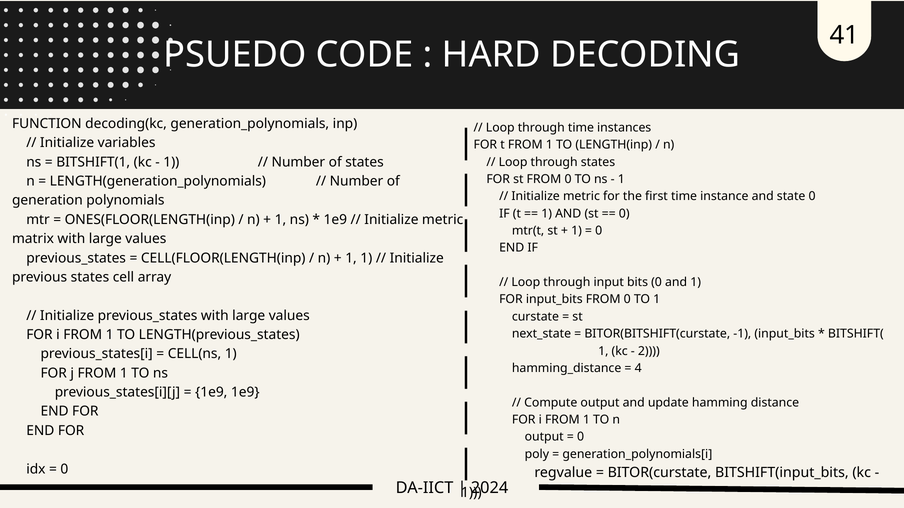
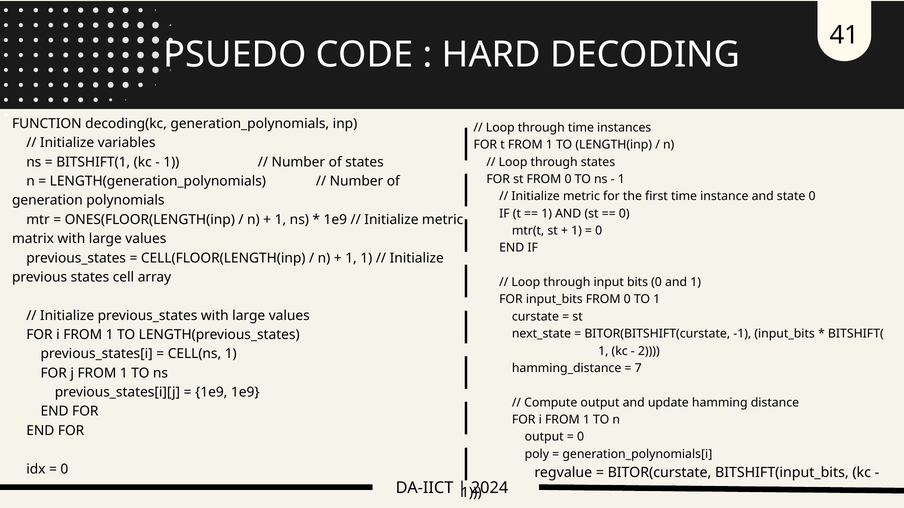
4: 4 -> 7 (638, 368)
